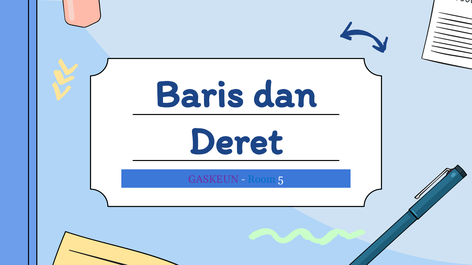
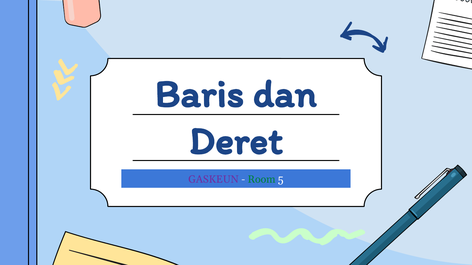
Room colour: blue -> green (262, 180)
